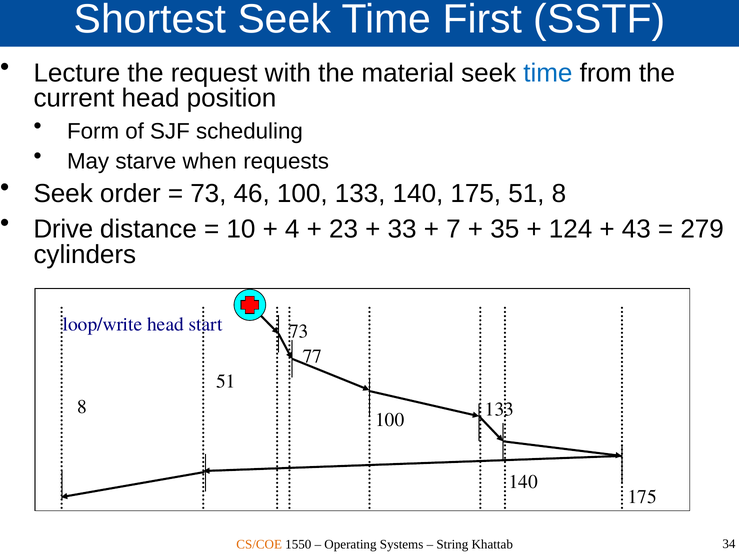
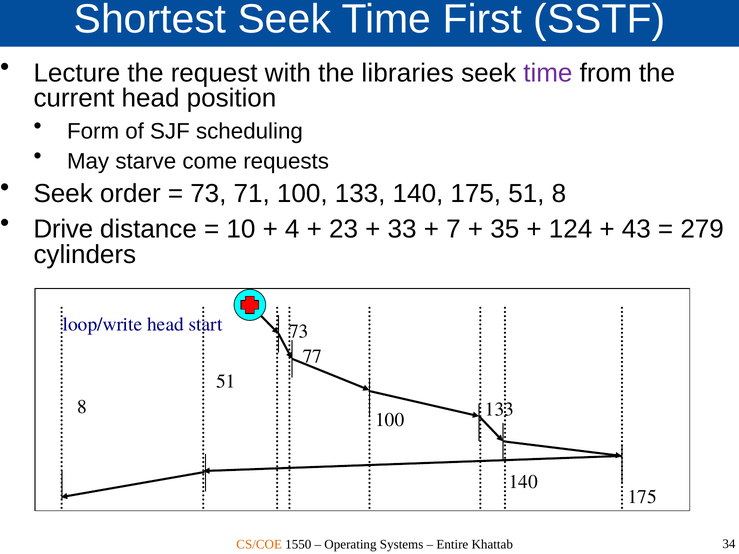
material: material -> libraries (408, 73)
time colour: blue -> purple (548, 73)
when: when -> come (210, 162)
46: 46 -> 71 (252, 194)
String: String -> Entire (452, 545)
